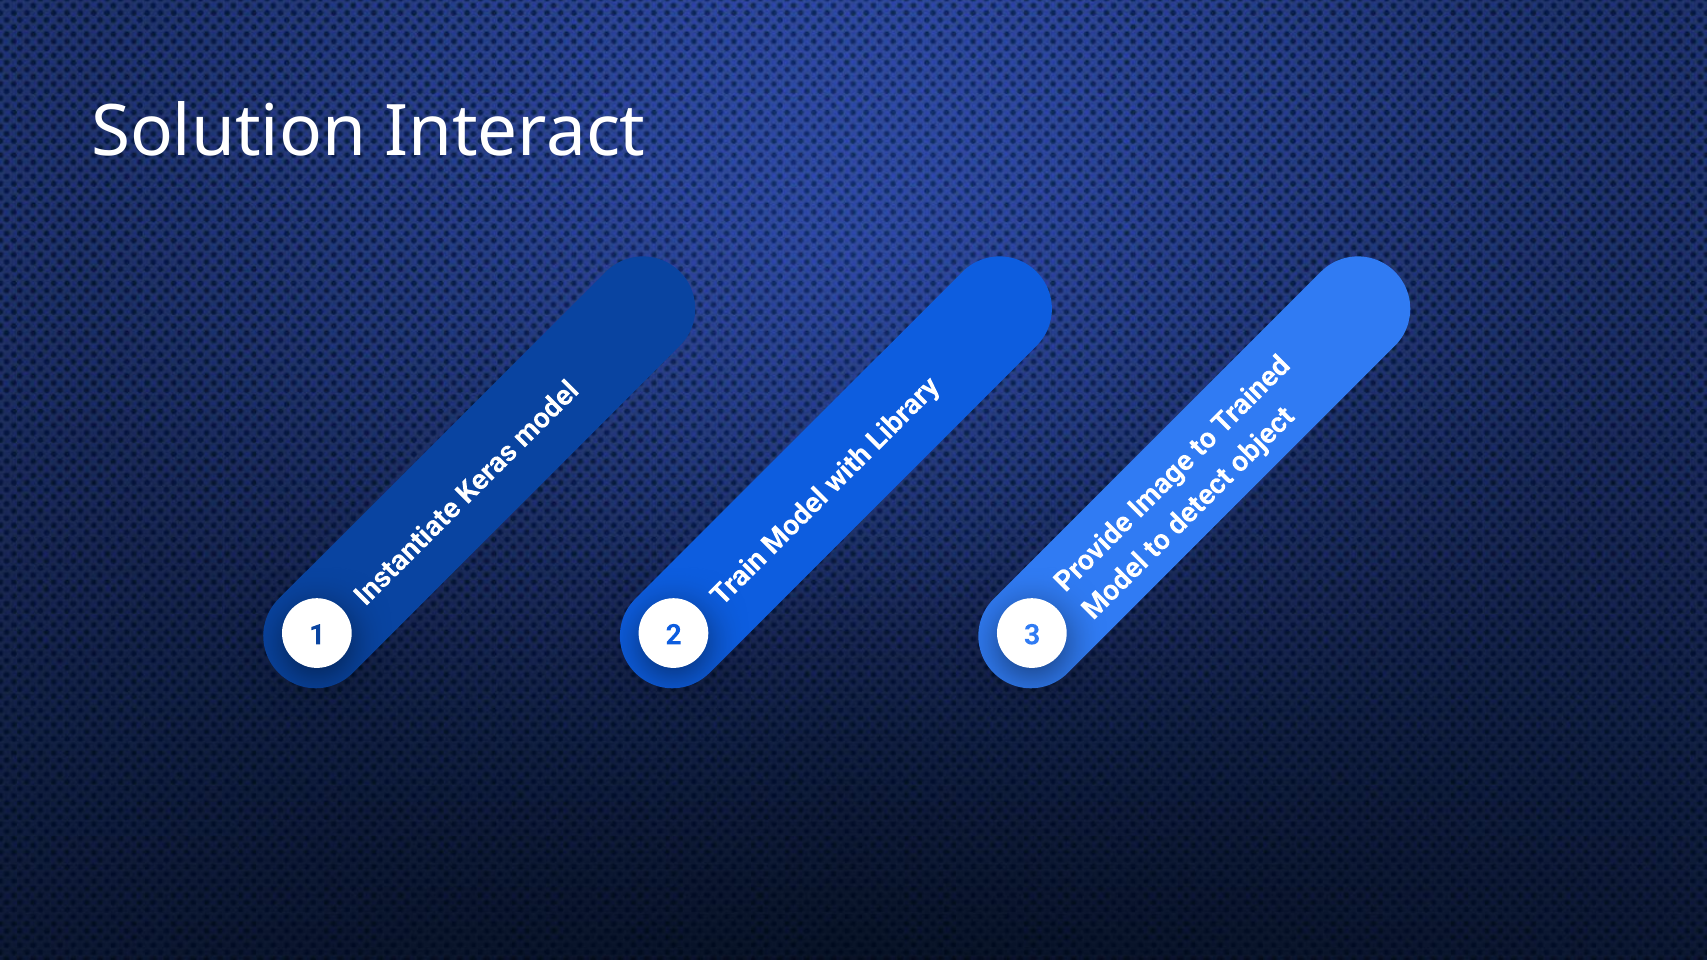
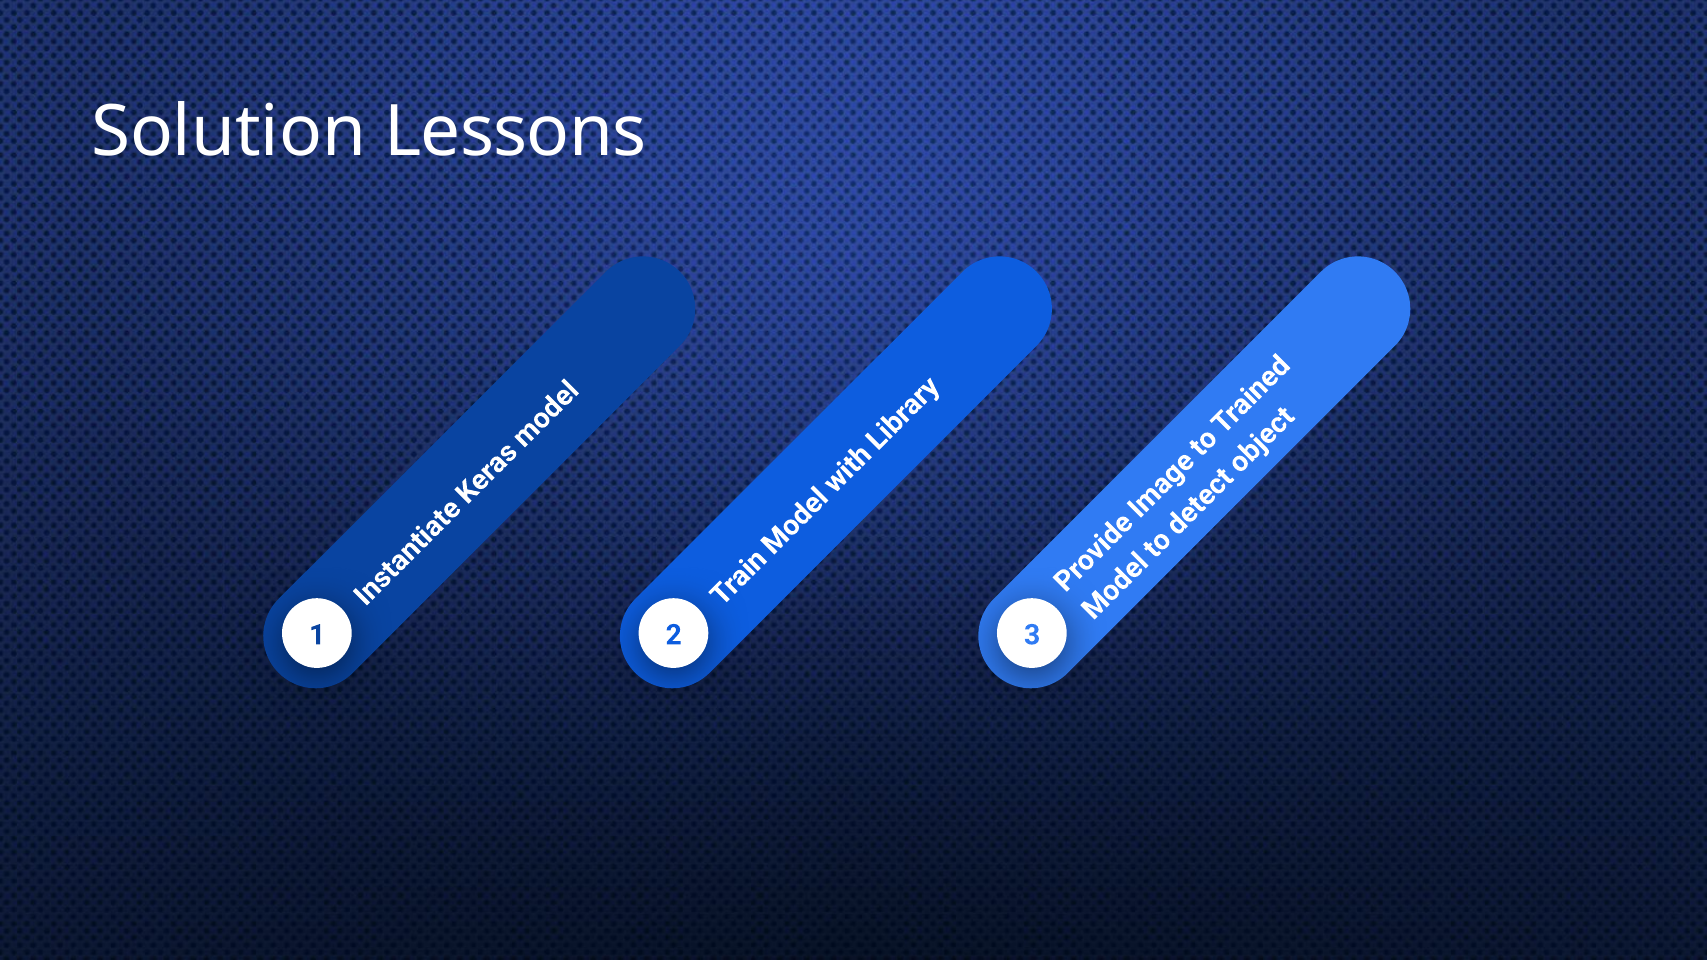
Interact: Interact -> Lessons (515, 132)
